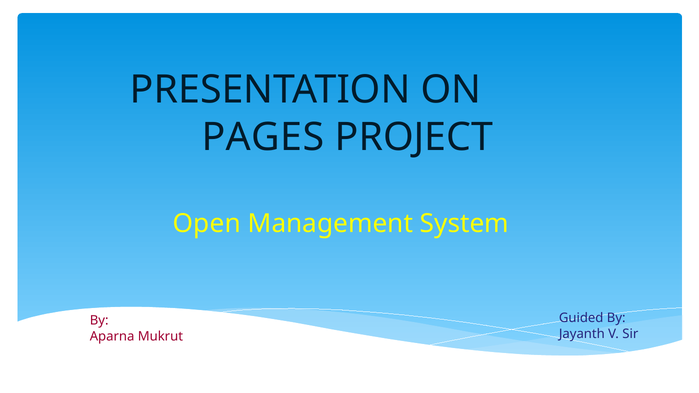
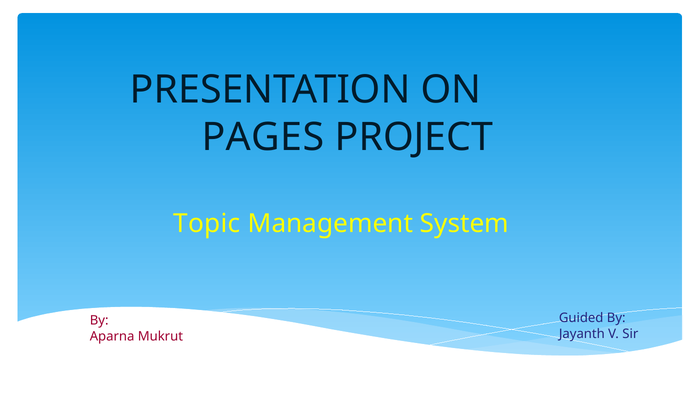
Open: Open -> Topic (207, 224)
